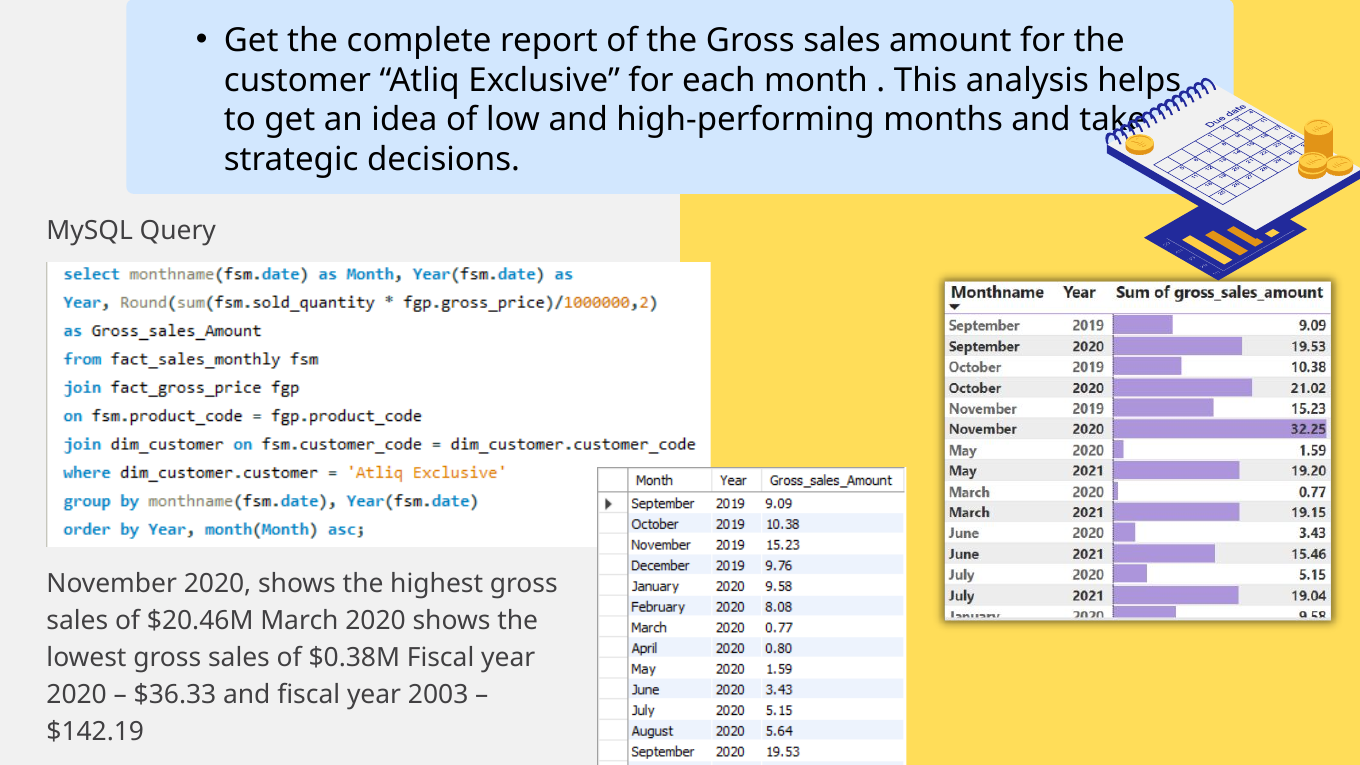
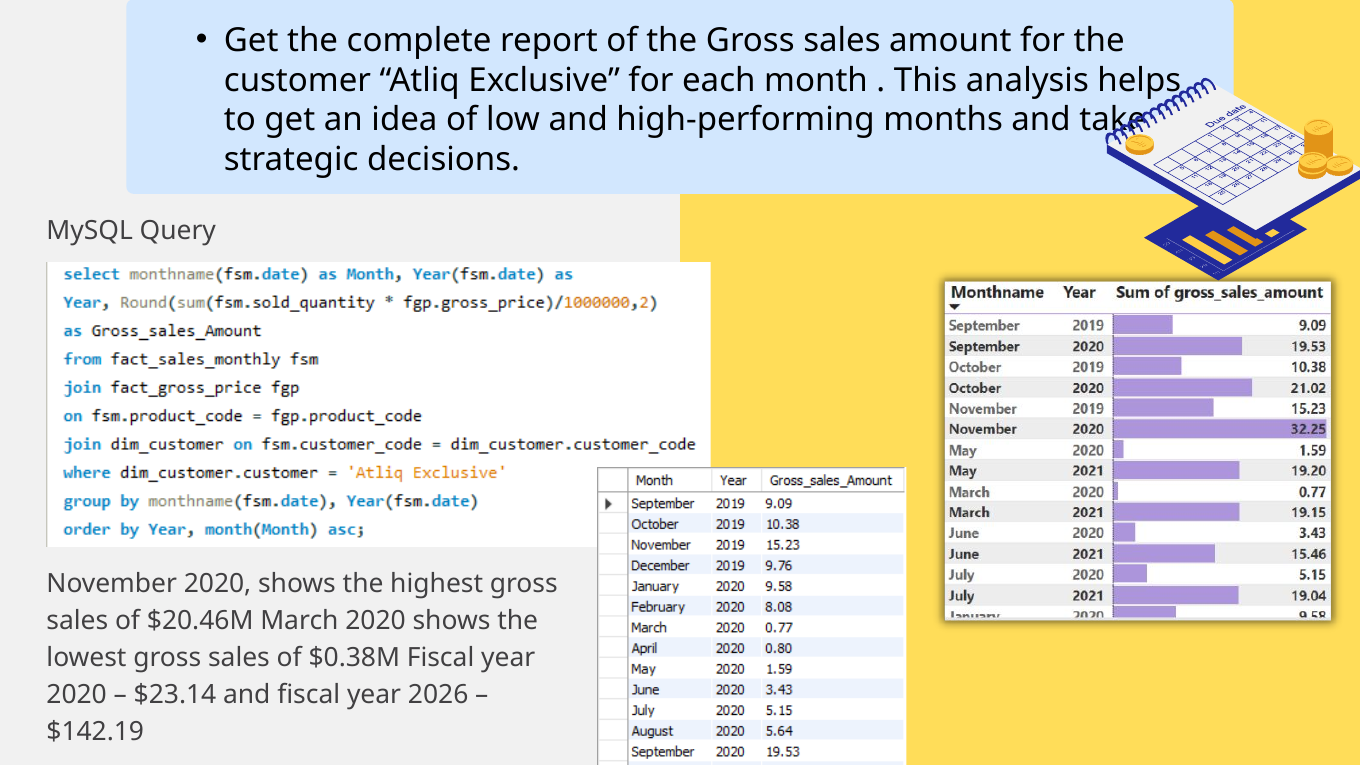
$36.33: $36.33 -> $23.14 (175, 695)
2003: 2003 -> 2026 (438, 695)
